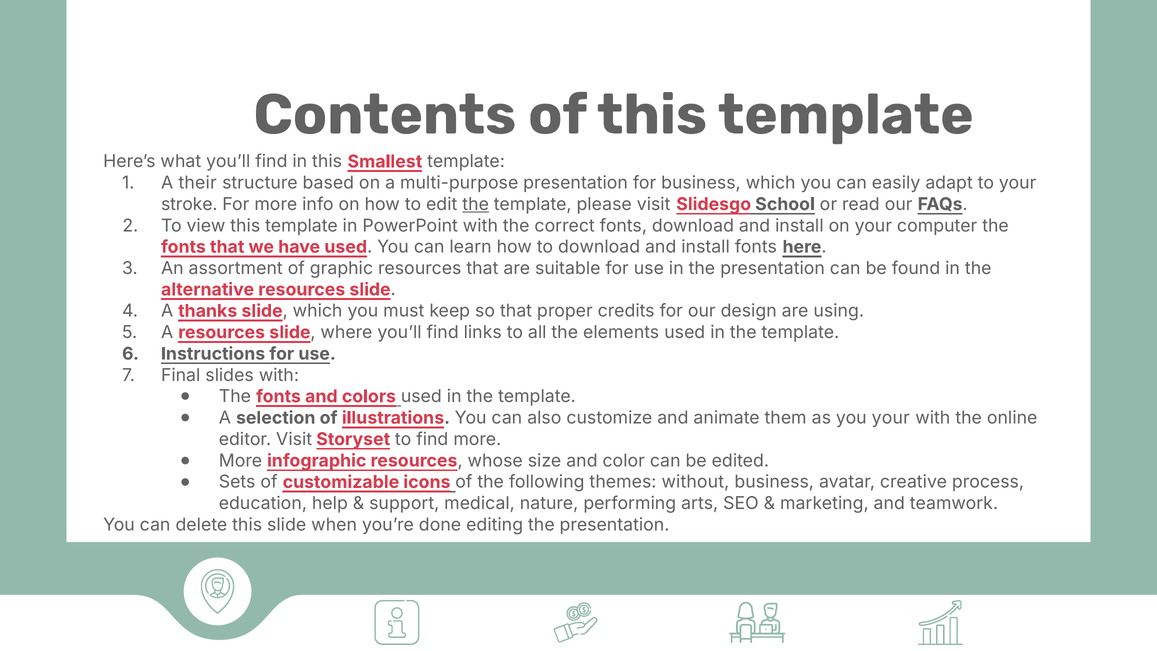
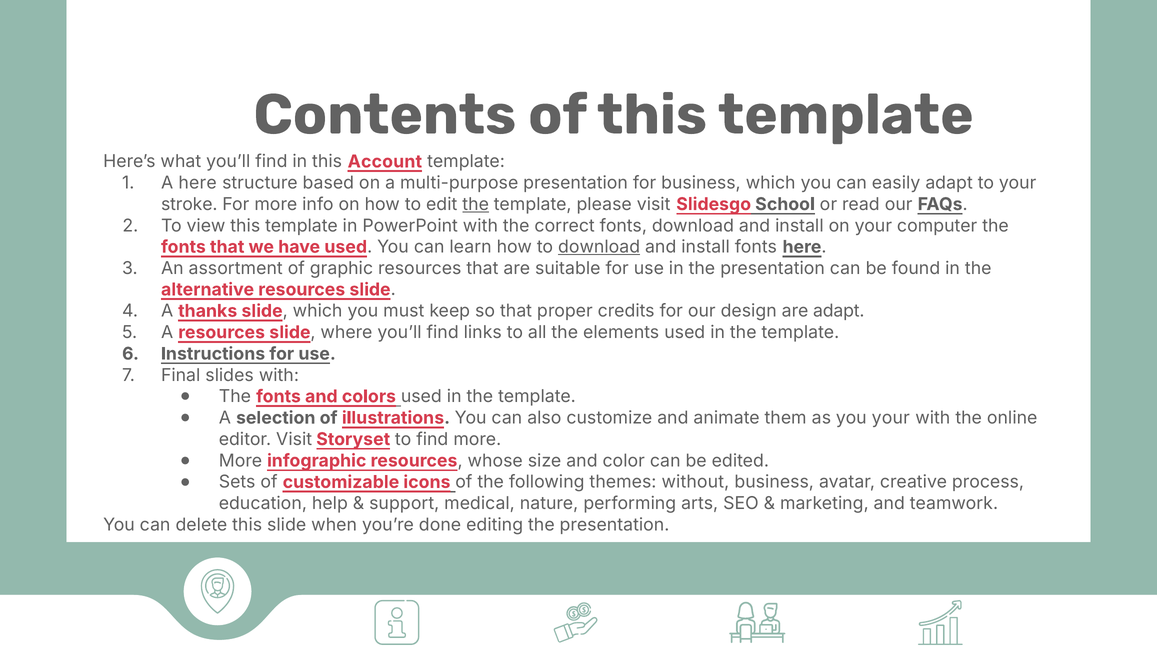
Smallest: Smallest -> Account (385, 162)
A their: their -> here (198, 183)
download underline: none -> present (599, 247)
are using: using -> adapt (839, 311)
